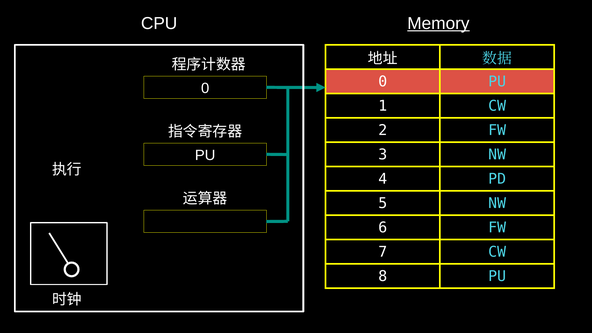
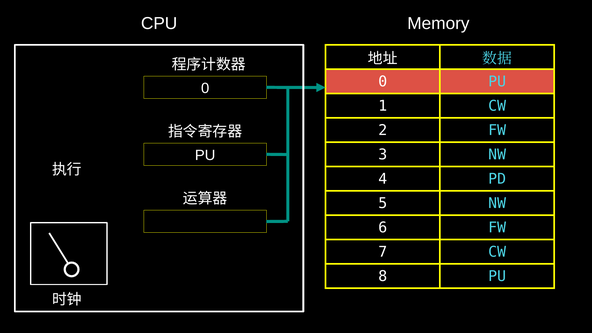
Memory underline: present -> none (438, 23)
